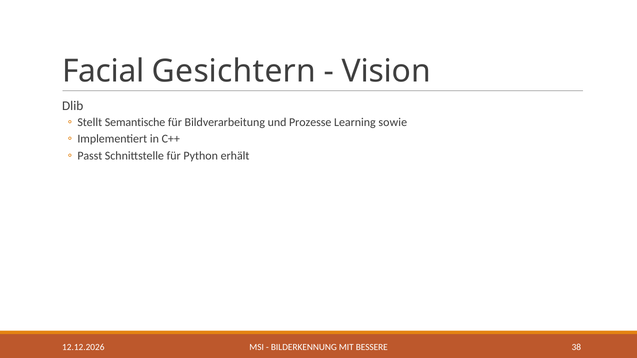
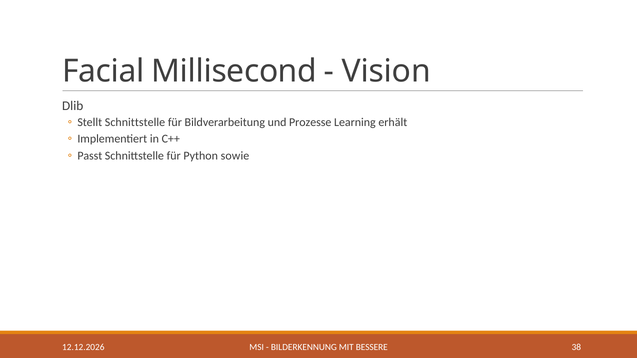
Gesichtern: Gesichtern -> Millisecond (234, 71)
Stellt Semantische: Semantische -> Schnittstelle (135, 122)
sowie: sowie -> erhält (393, 122)
erhält: erhält -> sowie (235, 156)
